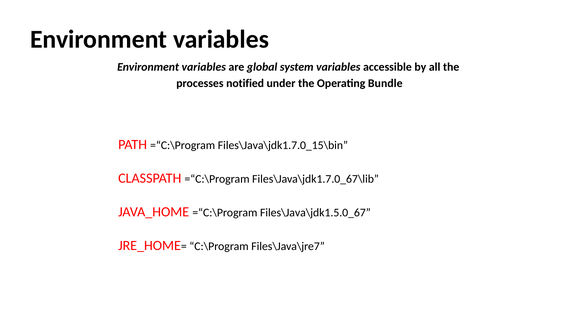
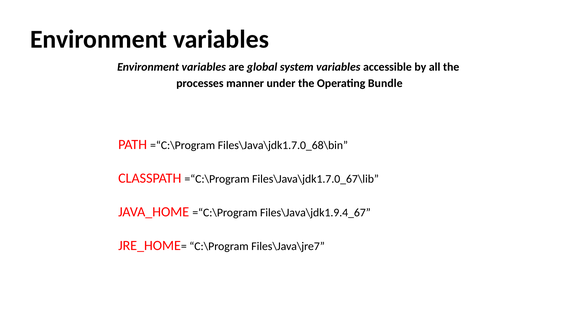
notified: notified -> manner (245, 83)
Files\Java\jdk1.7.0_15\bin: Files\Java\jdk1.7.0_15\bin -> Files\Java\jdk1.7.0_68\bin (283, 145)
Files\Java\jdk1.5.0_67: Files\Java\jdk1.5.0_67 -> Files\Java\jdk1.9.4_67 (315, 212)
